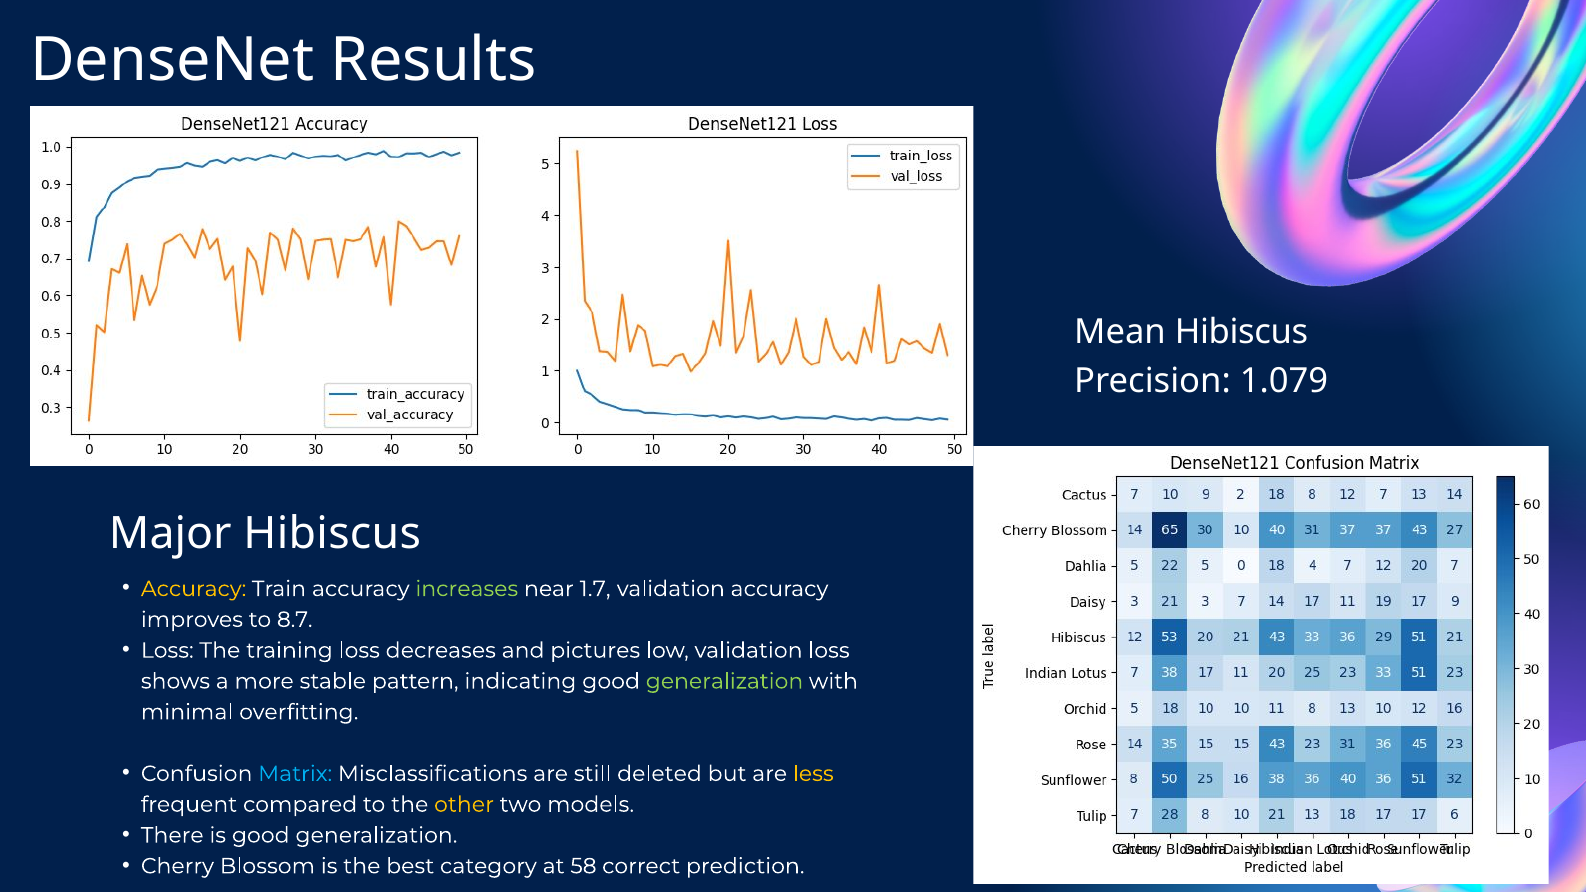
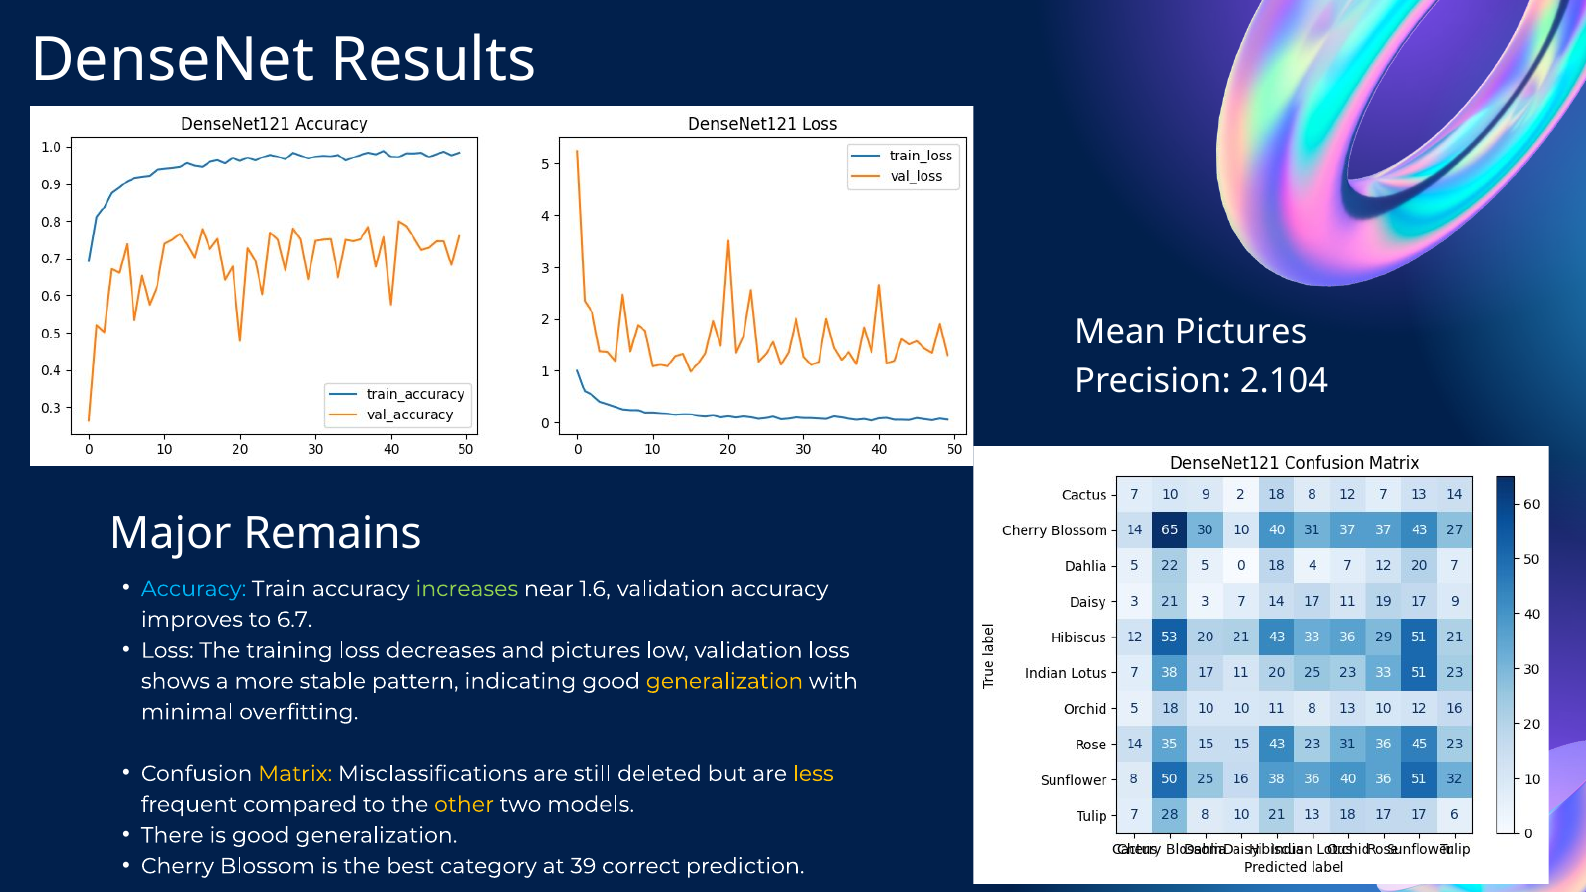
Mean Hibiscus: Hibiscus -> Pictures (1241, 332)
1.079: 1.079 -> 2.104 (1284, 381)
Major Hibiscus: Hibiscus -> Remains (333, 534)
Accuracy colour: yellow -> light blue (194, 589)
1.7: 1.7 -> 1.6 (595, 589)
8.7: 8.7 -> 6.7 (295, 620)
generalization colour: light green -> yellow (724, 681)
Matrix colour: light blue -> yellow (295, 774)
58: 58 -> 39 (583, 866)
